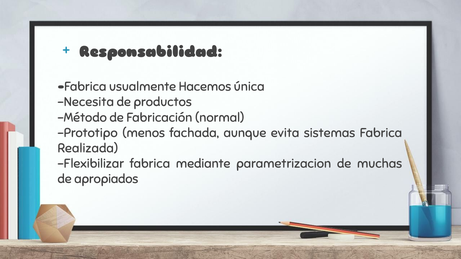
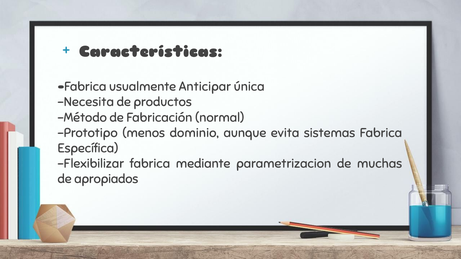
Responsabilidad: Responsabilidad -> Características (151, 52)
Hacemos: Hacemos -> Anticipar (205, 87)
fachada: fachada -> dominio (194, 133)
Realizada: Realizada -> Específica (88, 148)
